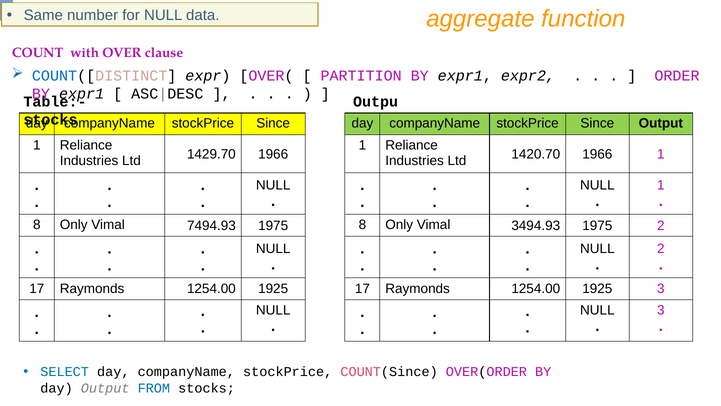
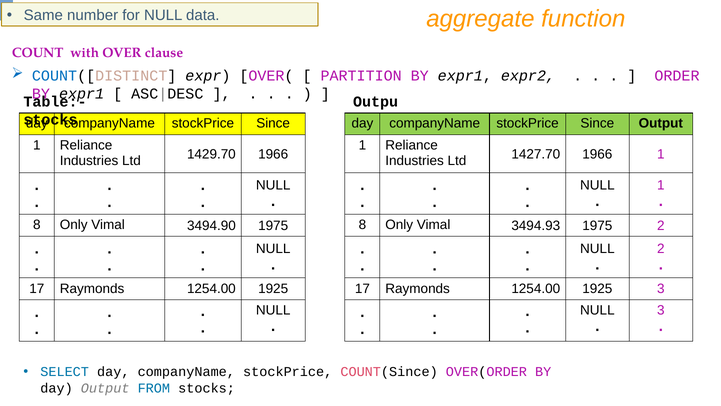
1420.70: 1420.70 -> 1427.70 (536, 154)
7494.93: 7494.93 -> 3494.90 (211, 225)
